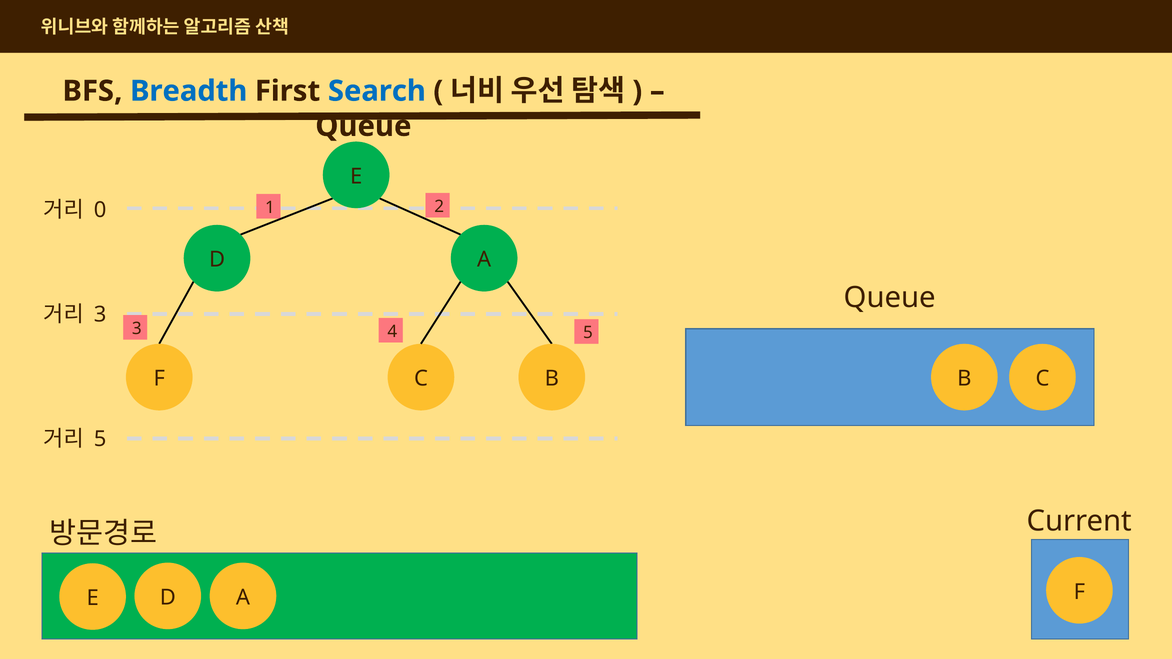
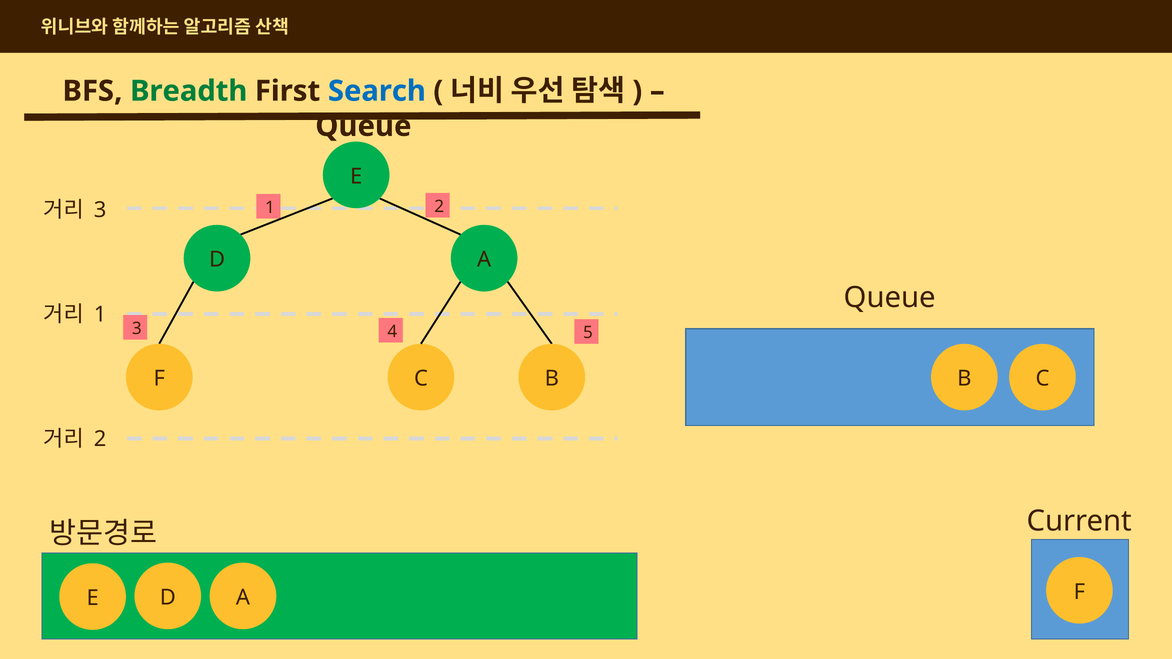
Breadth colour: blue -> green (189, 91)
0: 0 -> 3 (100, 210)
3: 3 -> 1 (100, 315)
5: 5 -> 2 (100, 439)
